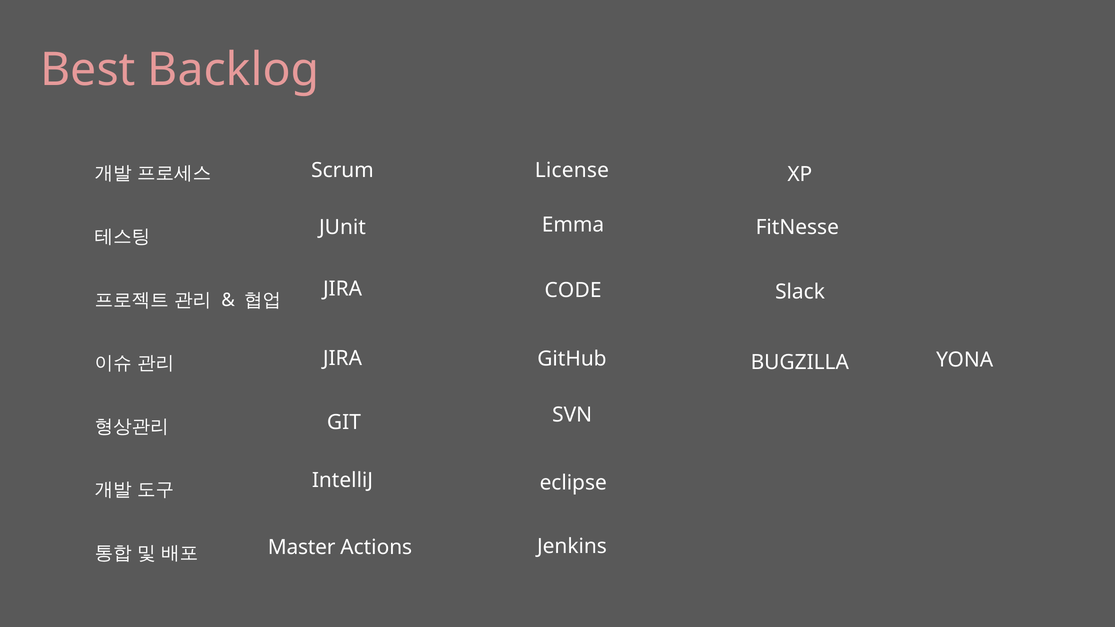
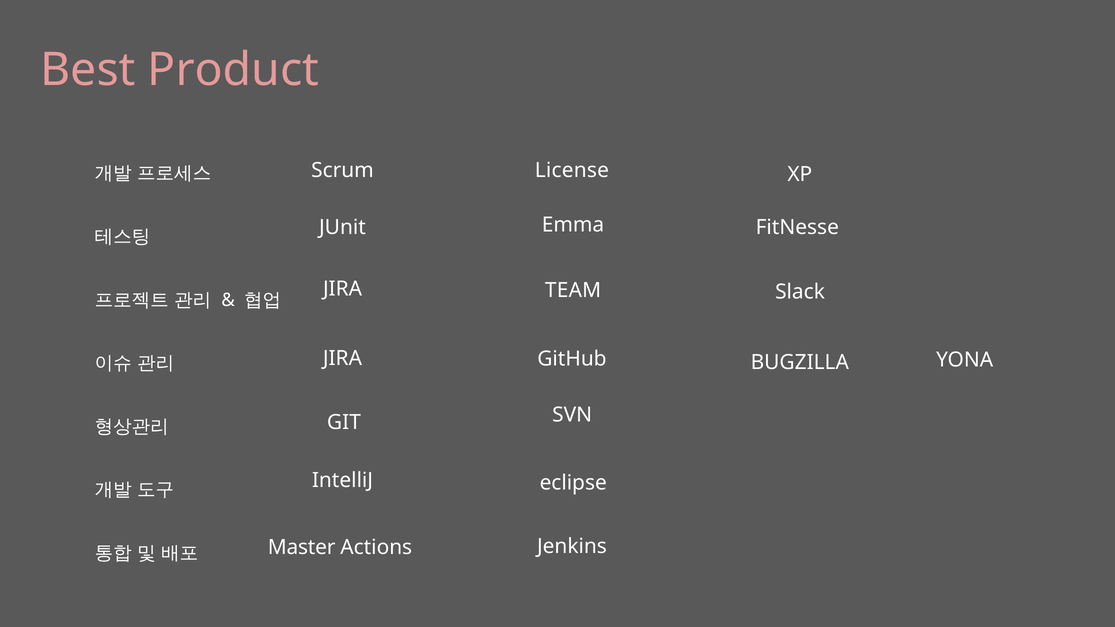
Backlog: Backlog -> Product (233, 70)
CODE: CODE -> TEAM (573, 291)
